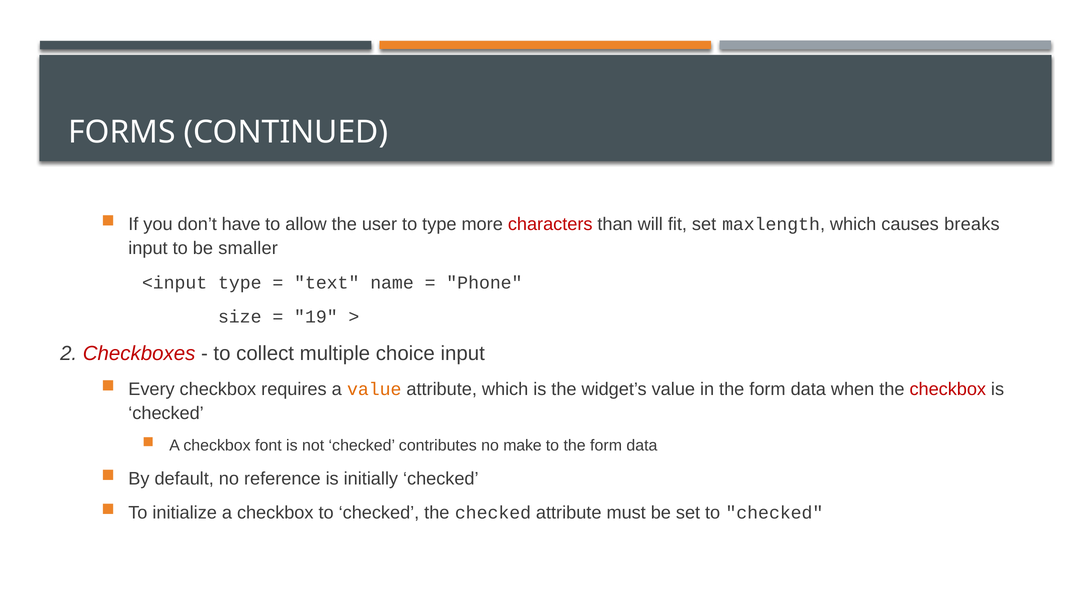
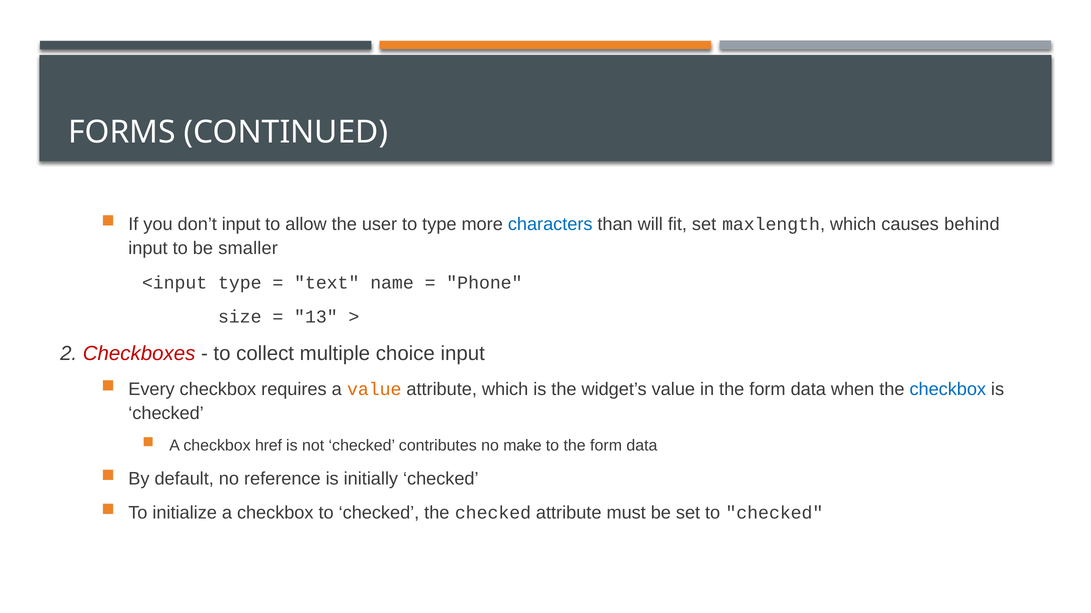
don’t have: have -> input (241, 224)
characters colour: red -> blue (550, 224)
breaks: breaks -> behind (972, 224)
19: 19 -> 13 (316, 317)
checkbox colour: red -> blue (948, 390)
font: font -> href (268, 446)
